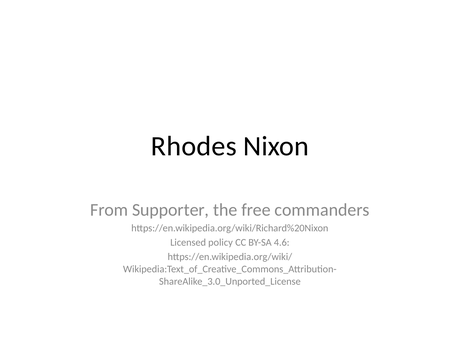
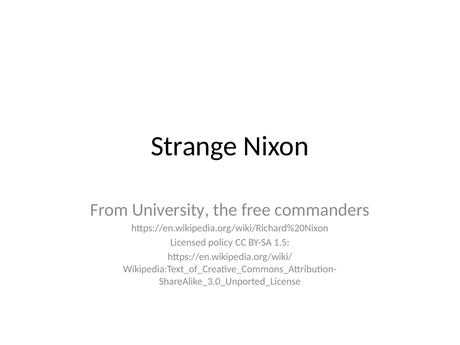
Rhodes: Rhodes -> Strange (194, 146)
Supporter: Supporter -> University (171, 210)
4.6: 4.6 -> 1.5 (282, 242)
